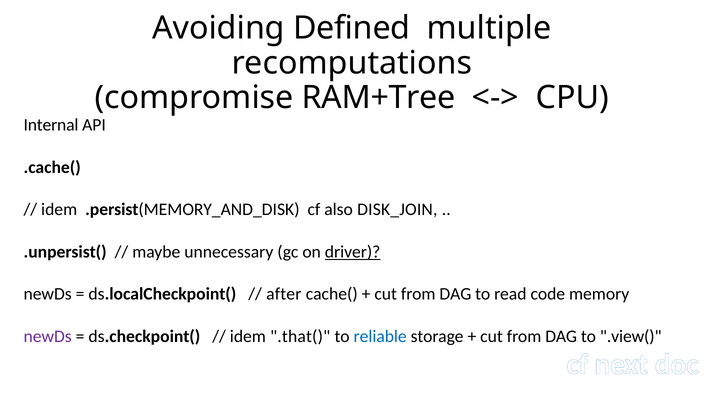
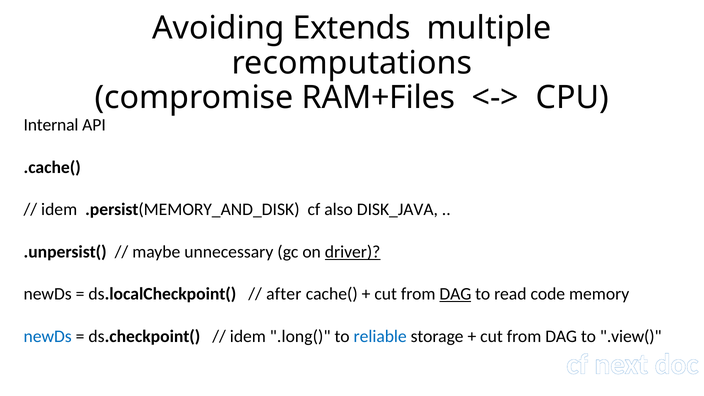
Defined: Defined -> Extends (352, 28)
RAM+Tree: RAM+Tree -> RAM+Files (379, 98)
DISK_JOIN: DISK_JOIN -> DISK_JAVA (397, 210)
DAG underline: none -> present (455, 294)
newDs colour: purple -> blue (48, 336)
.that(: .that( -> .long( (300, 336)
